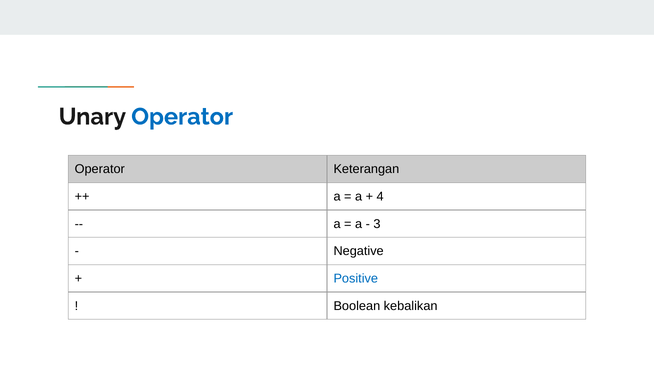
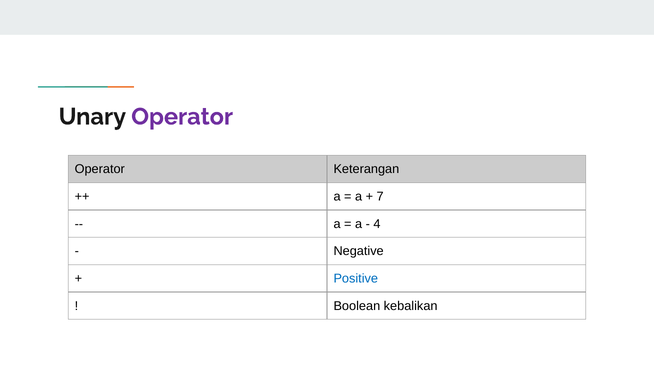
Operator colour: blue -> purple (182, 117)
4: 4 -> 7 (380, 196)
3: 3 -> 4 (377, 224)
